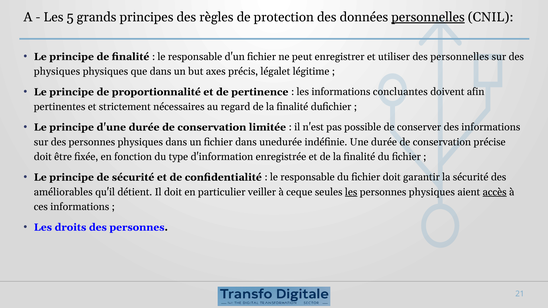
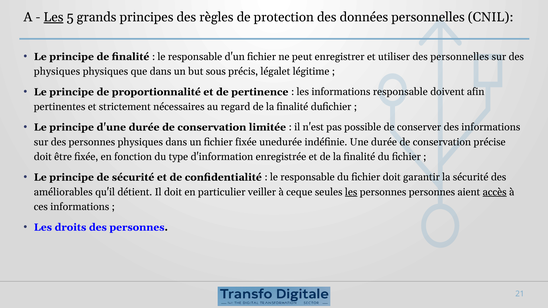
Les underline: none -> present (54, 17)
personnelles underline: present -> none (428, 17)
axes: axes -> sous (216, 72)
informations concluantes: concluantes -> responsable (400, 92)
fichier dans: dans -> fixée (246, 142)
physiques: physiques -> personnes (432, 192)
